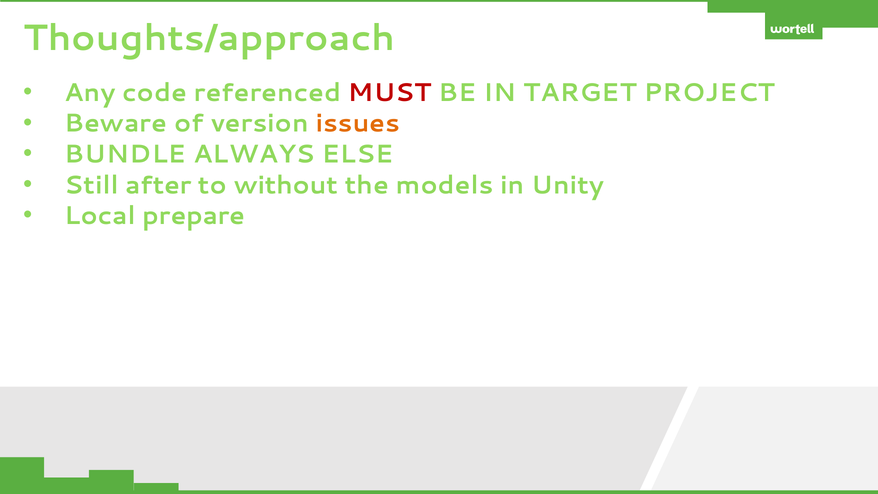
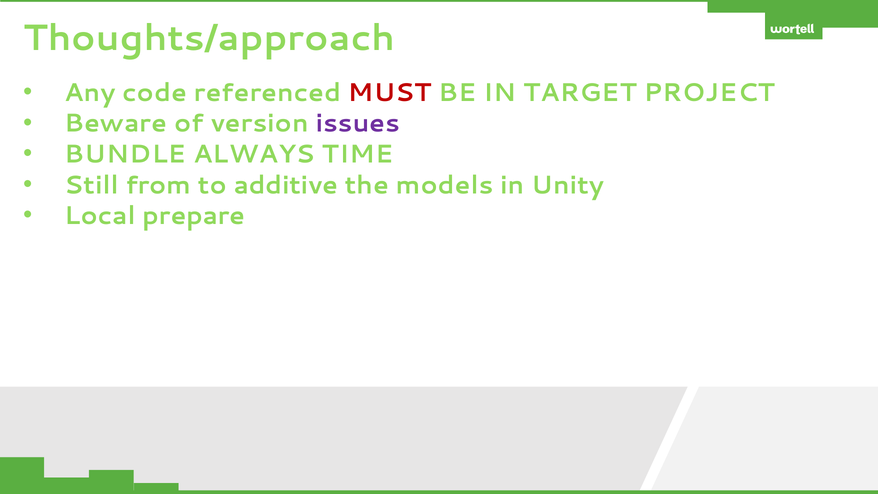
issues colour: orange -> purple (358, 124)
ELSE: ELSE -> TIME (357, 154)
after: after -> from (158, 185)
without: without -> additive (286, 185)
